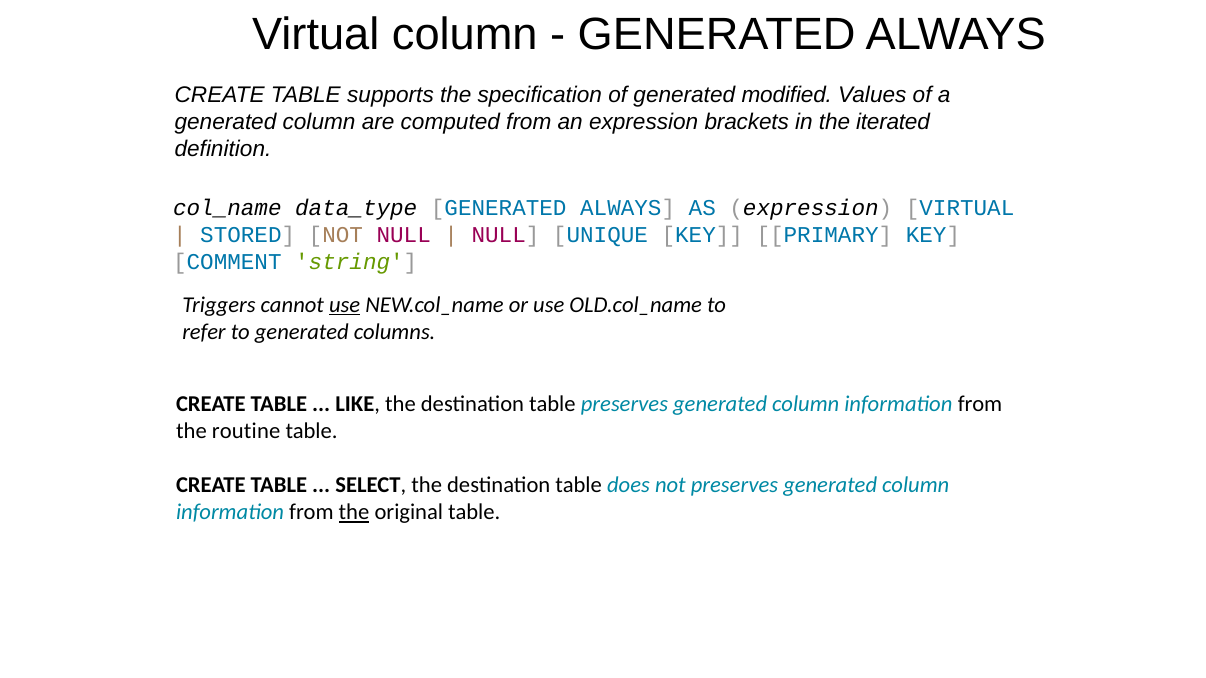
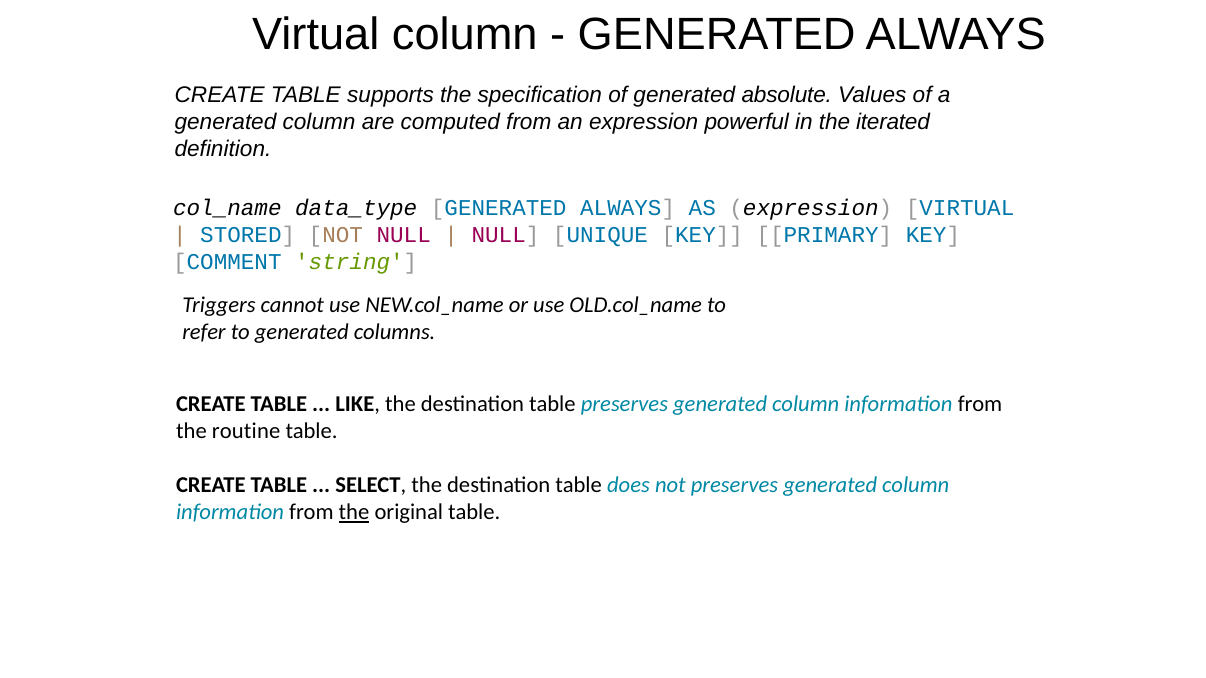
modified: modified -> absolute (787, 95)
brackets: brackets -> powerful (747, 122)
use underline: present -> none (345, 305)
